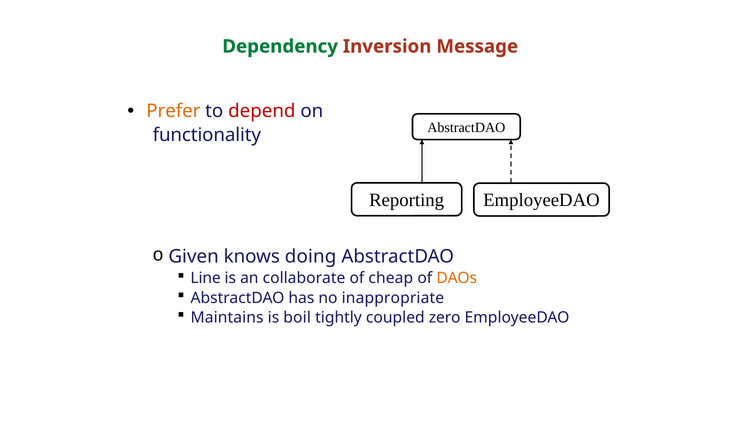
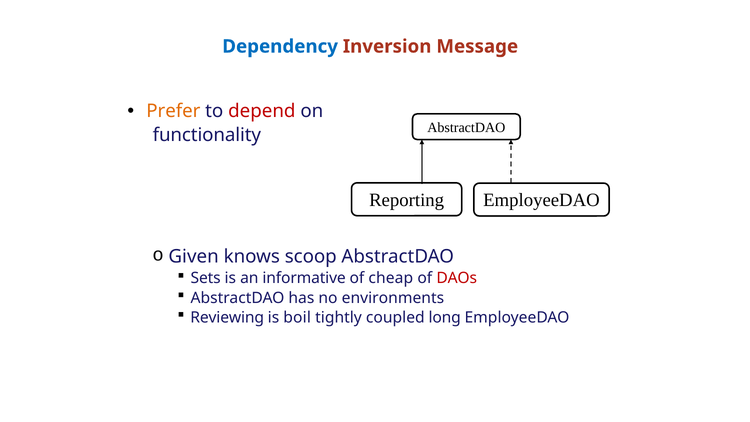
Dependency colour: green -> blue (280, 46)
doing: doing -> scoop (311, 257)
Line: Line -> Sets (206, 278)
collaborate: collaborate -> informative (304, 278)
DAOs colour: orange -> red (457, 278)
inappropriate: inappropriate -> environments (393, 298)
Maintains: Maintains -> Reviewing (227, 318)
zero: zero -> long (445, 318)
